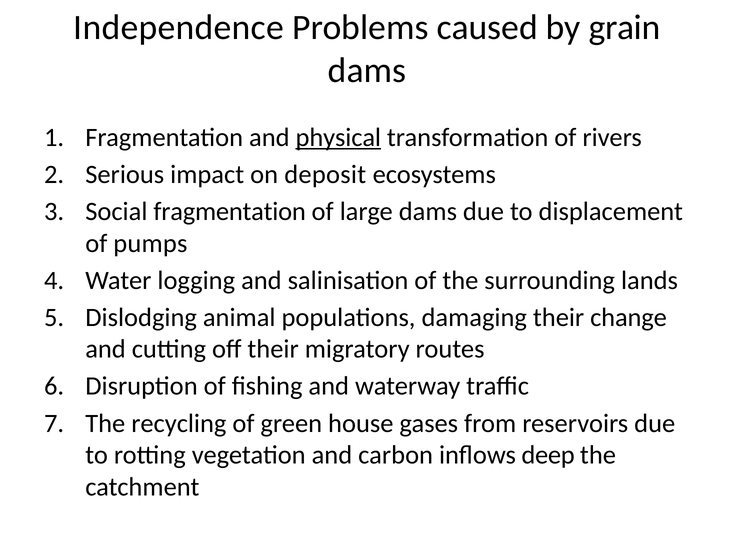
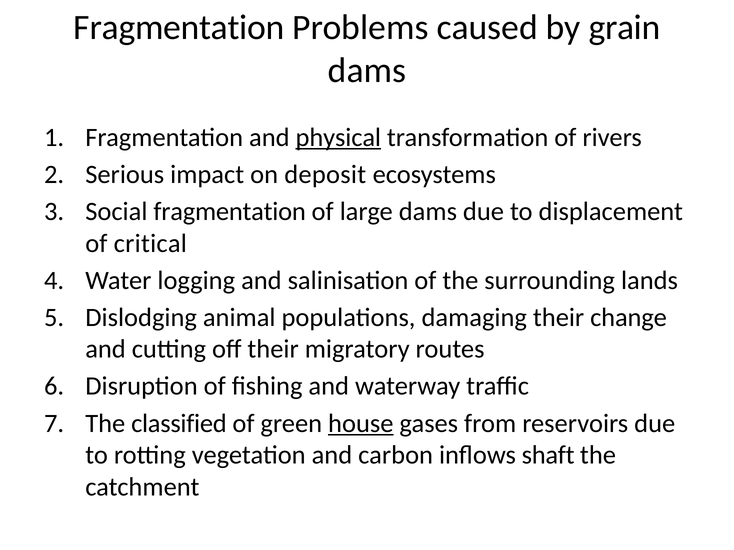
Independence: Independence -> Fragmentation (179, 28)
pumps: pumps -> critical (150, 244)
recycling: recycling -> classified (179, 424)
house underline: none -> present (361, 424)
deep: deep -> shaft (548, 455)
